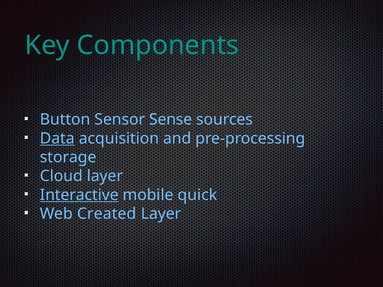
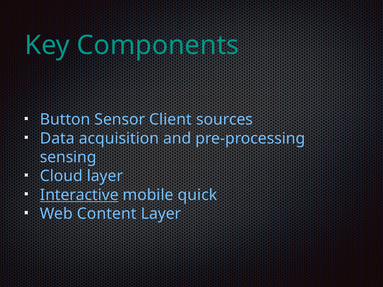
Sense: Sense -> Client (171, 120)
Data underline: present -> none (57, 139)
storage: storage -> sensing (68, 157)
Created: Created -> Content (107, 214)
